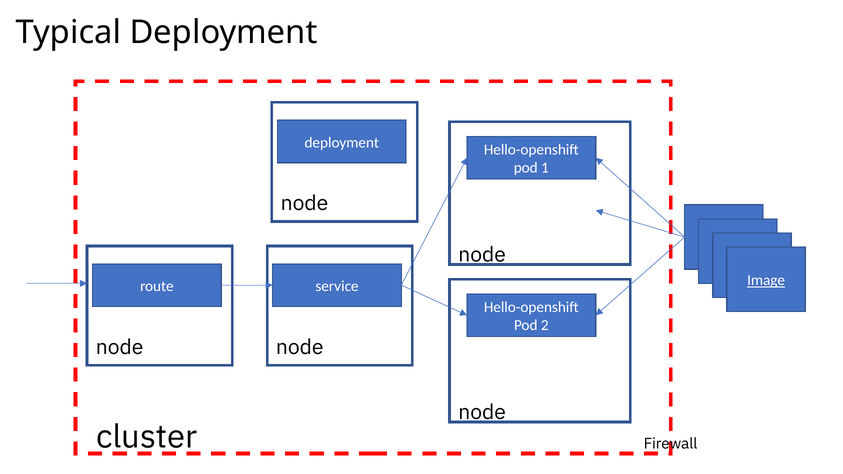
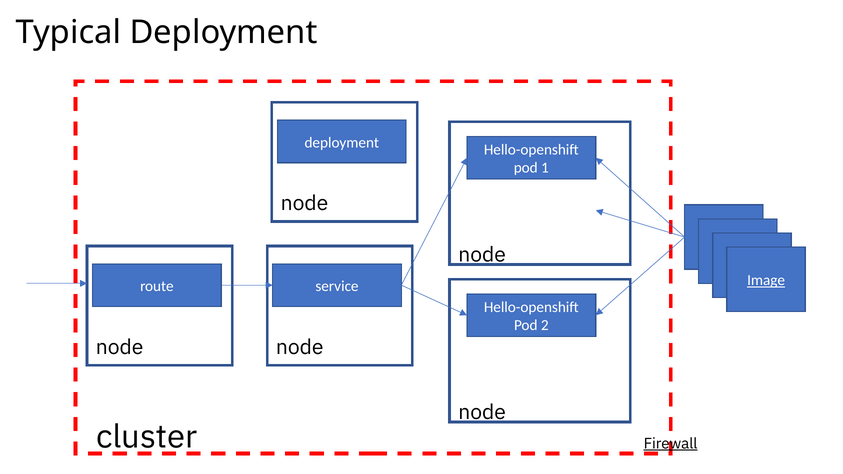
Firewall underline: none -> present (671, 444)
